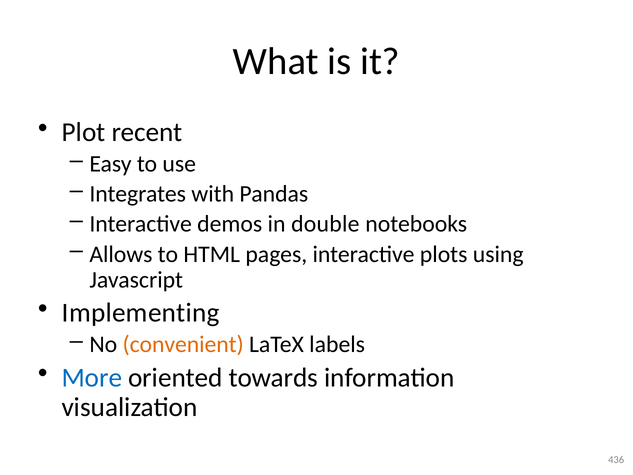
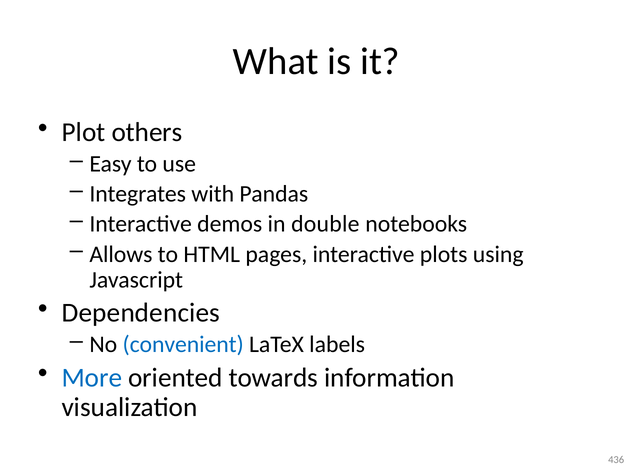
recent: recent -> others (147, 132)
Implementing: Implementing -> Dependencies (141, 313)
convenient colour: orange -> blue (183, 344)
